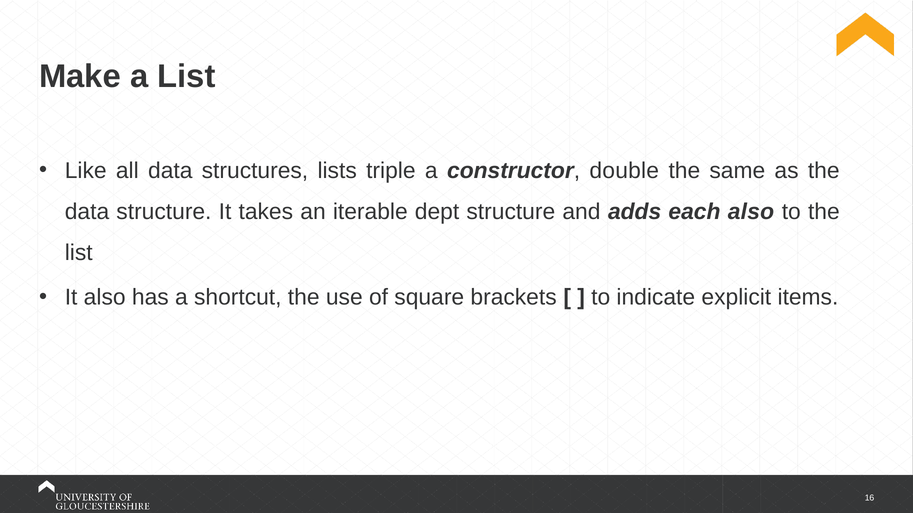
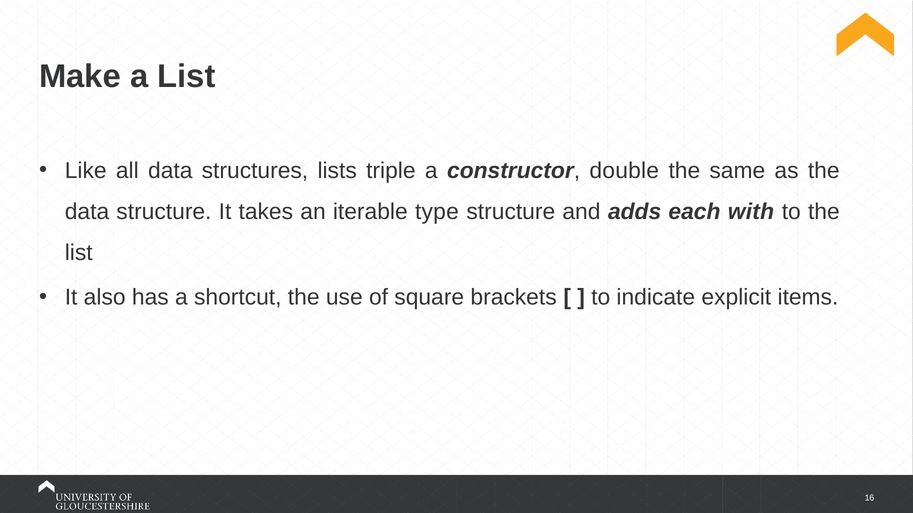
dept: dept -> type (437, 212)
each also: also -> with (751, 212)
